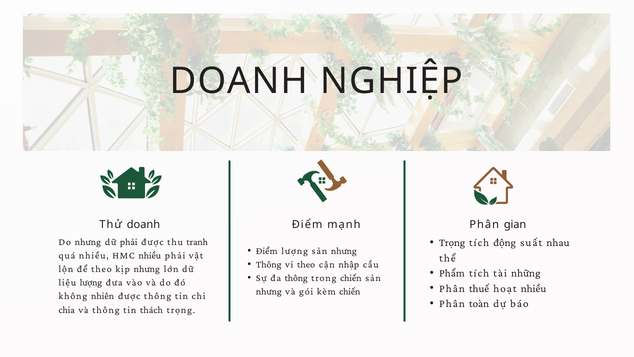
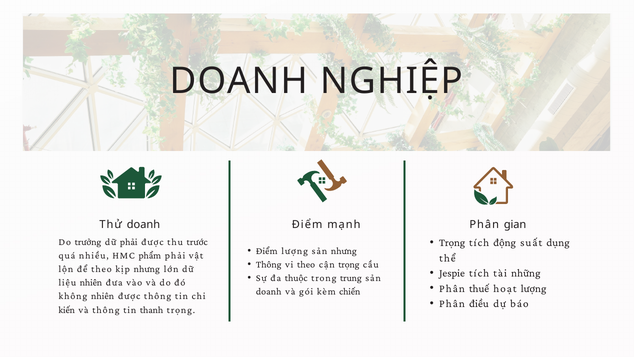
nhau: nhau -> dụng (558, 243)
Do nhưng: nhưng -> trưởng (88, 242)
tranh: tranh -> trước (197, 242)
HMC nhiều: nhiều -> phẩm (150, 255)
cận nhập: nhập -> trọng (349, 264)
Phẩm: Phẩm -> Jespie (452, 273)
đa thông: thông -> thuộc (296, 278)
trong chiến: chiến -> trung (351, 278)
liệu lượng: lượng -> nhiên (91, 282)
hoạt nhiều: nhiều -> lượng (534, 288)
nhưng: nhưng -> doanh (269, 291)
toàn: toàn -> điều (479, 303)
chia: chia -> kiến (67, 309)
thách: thách -> thanh (152, 309)
